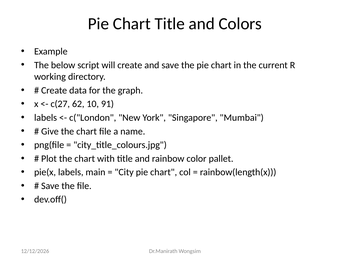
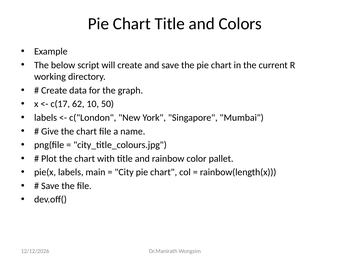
c(27: c(27 -> c(17 (60, 104)
91: 91 -> 50 (107, 104)
